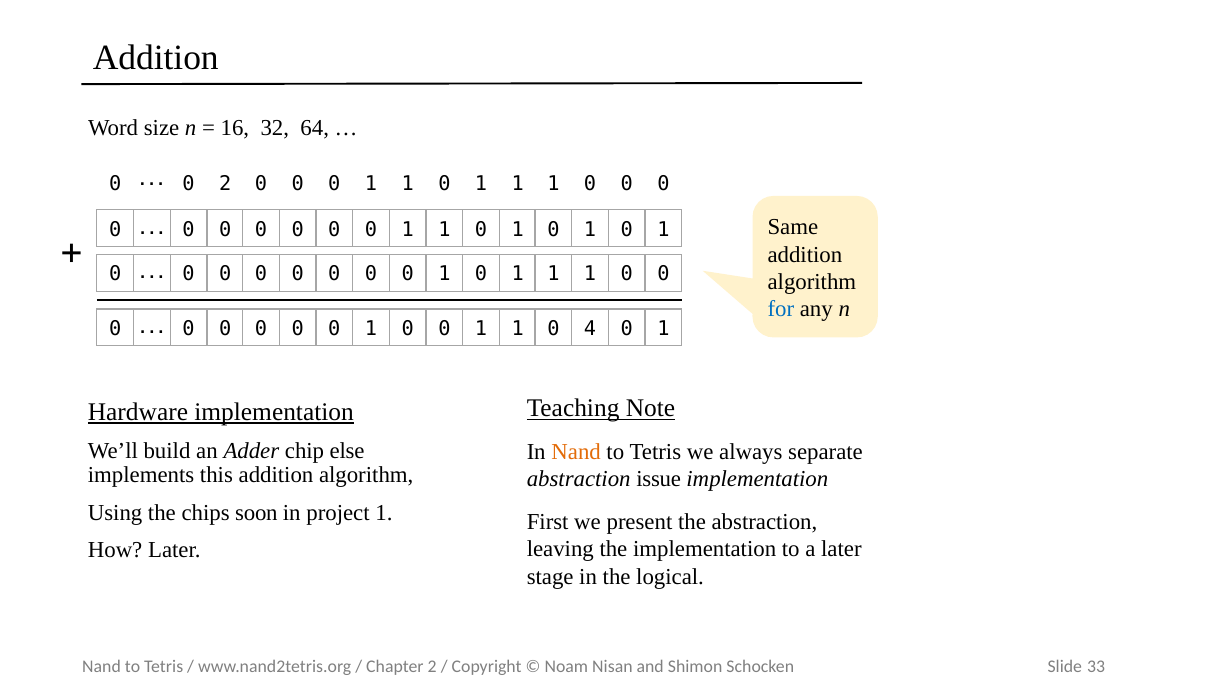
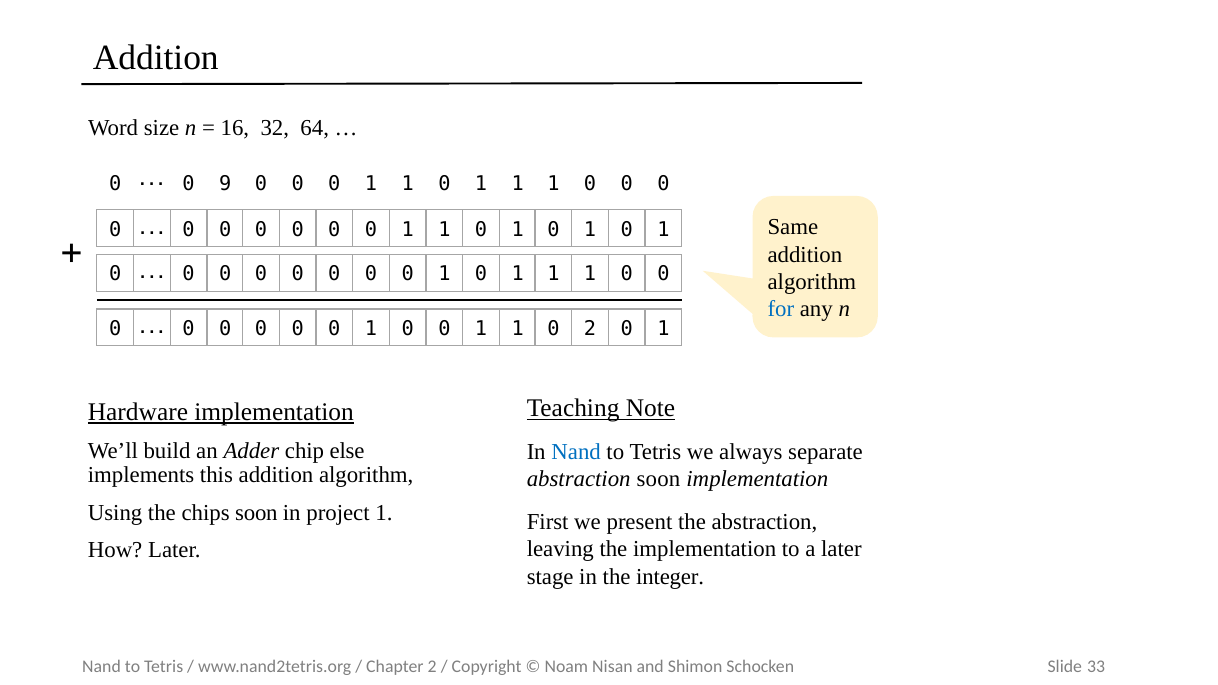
0 2: 2 -> 9 (225, 184)
0 4: 4 -> 2 (590, 329)
Nand colour: orange -> blue (576, 452)
abstraction issue: issue -> soon (658, 480)
logical: logical -> integer (670, 577)
